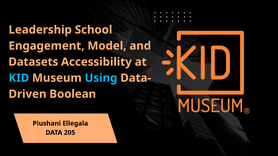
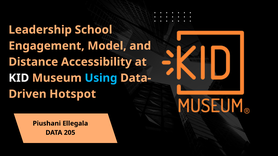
Datasets: Datasets -> Distance (33, 62)
KID colour: light blue -> white (19, 78)
Boolean: Boolean -> Hotspot (73, 94)
